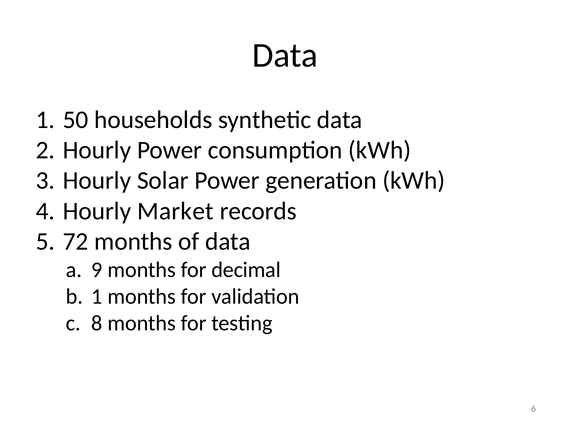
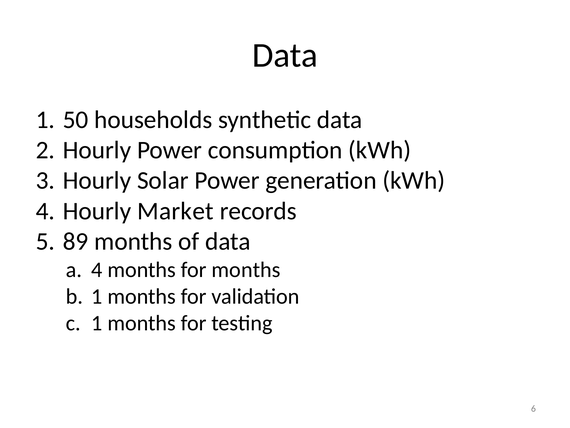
72: 72 -> 89 (76, 241)
9: 9 -> 4 (97, 269)
for decimal: decimal -> months (246, 269)
8: 8 -> 1 (97, 323)
